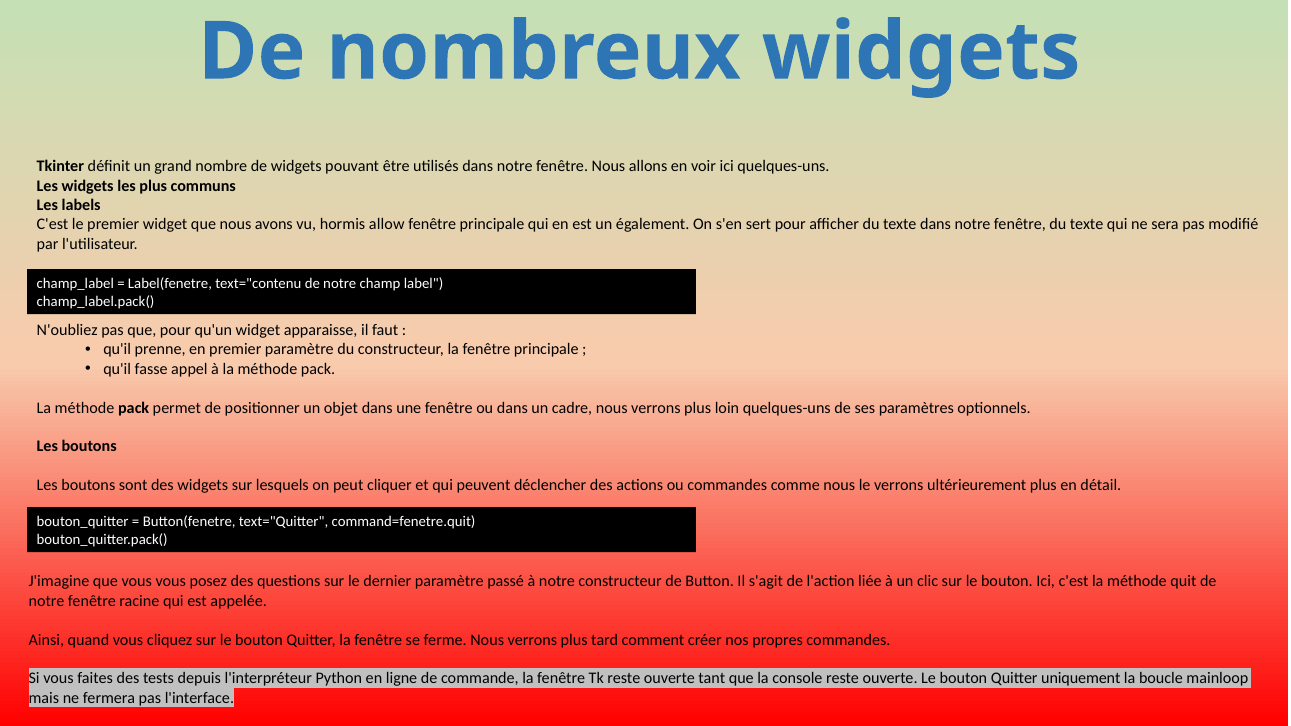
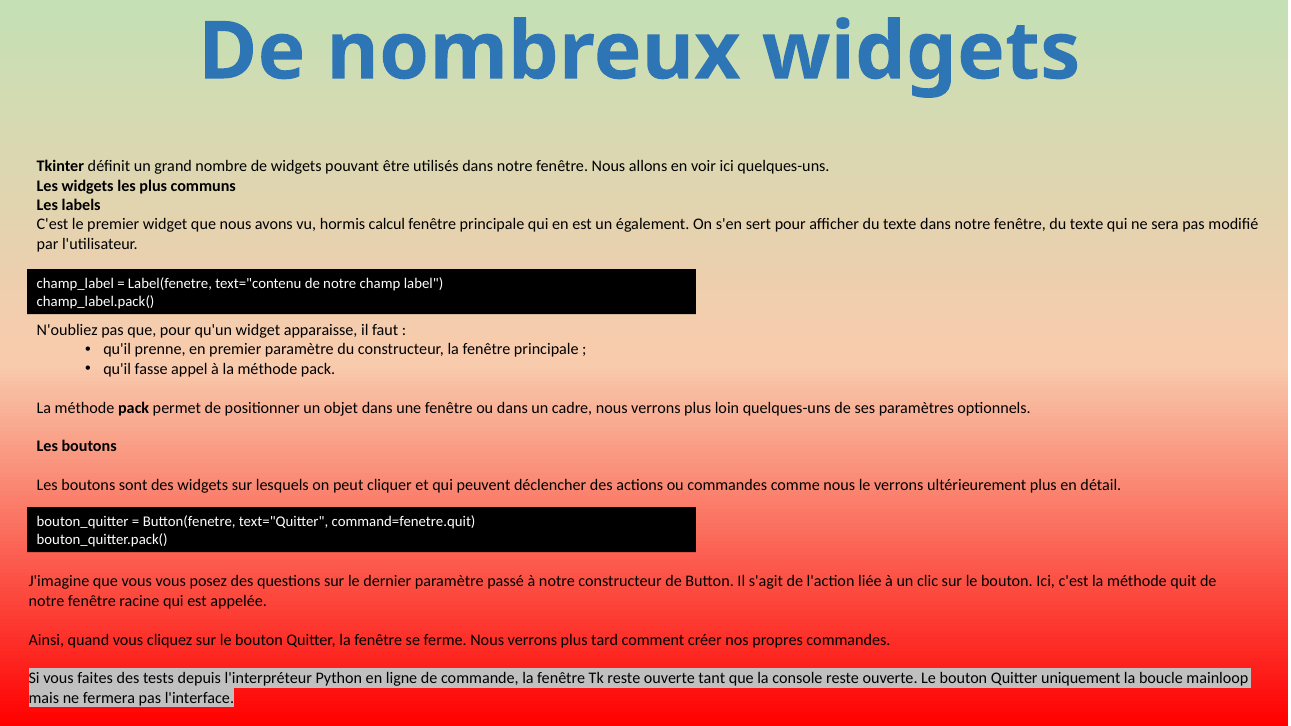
allow: allow -> calcul (387, 225)
